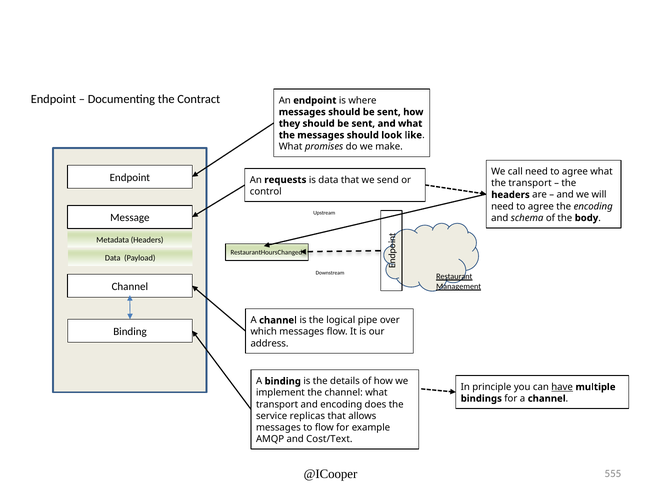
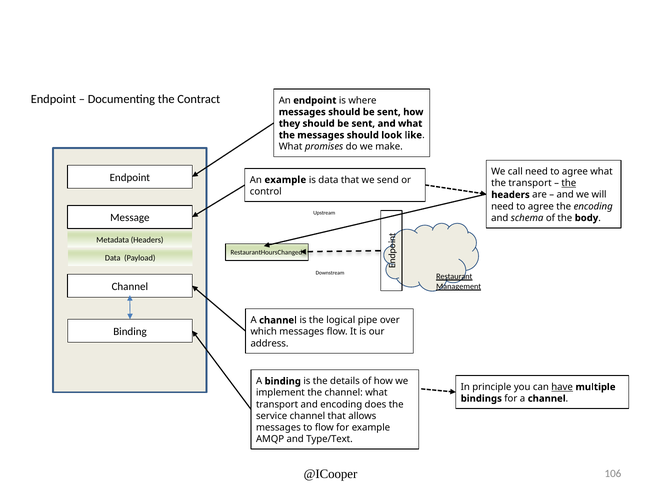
An requests: requests -> example (285, 180)
the underline: none -> present (569, 183)
service replicas: replicas -> channel (307, 416)
Cost/Text: Cost/Text -> Type/Text (329, 439)
555: 555 -> 106 (613, 473)
